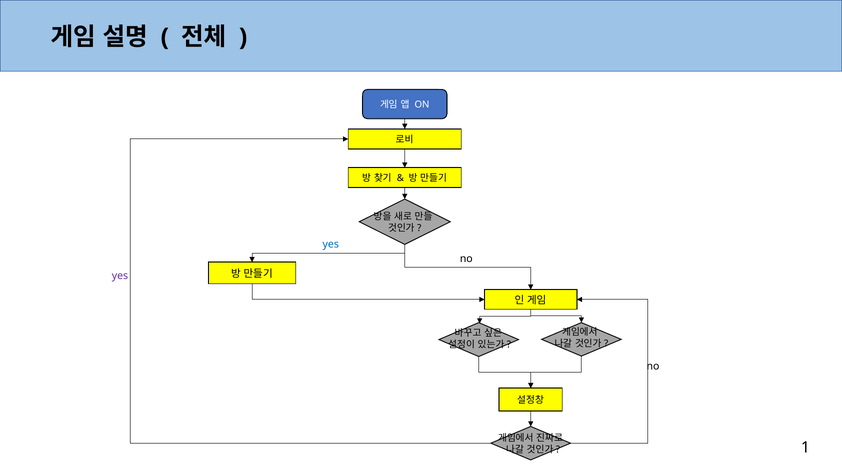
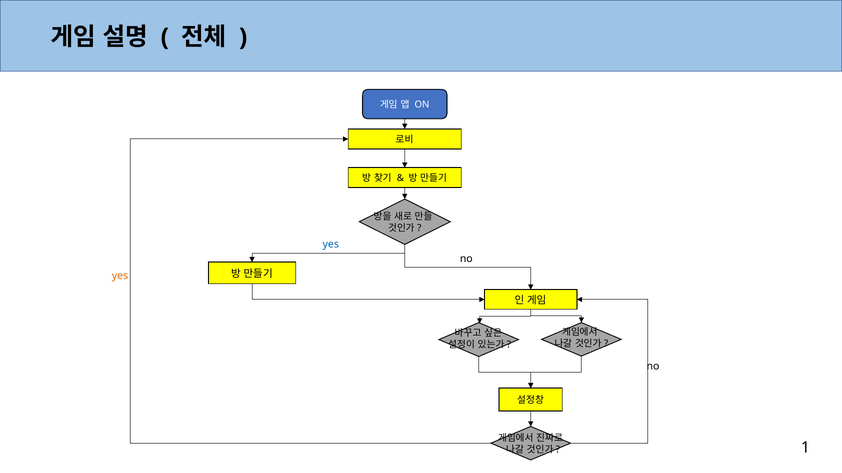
yes colour: purple -> orange (120, 276)
